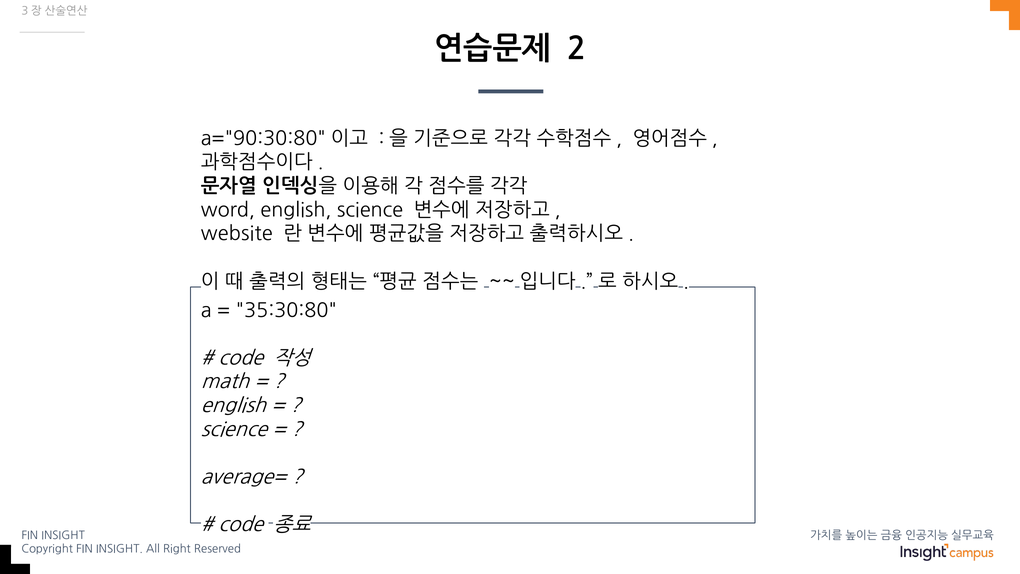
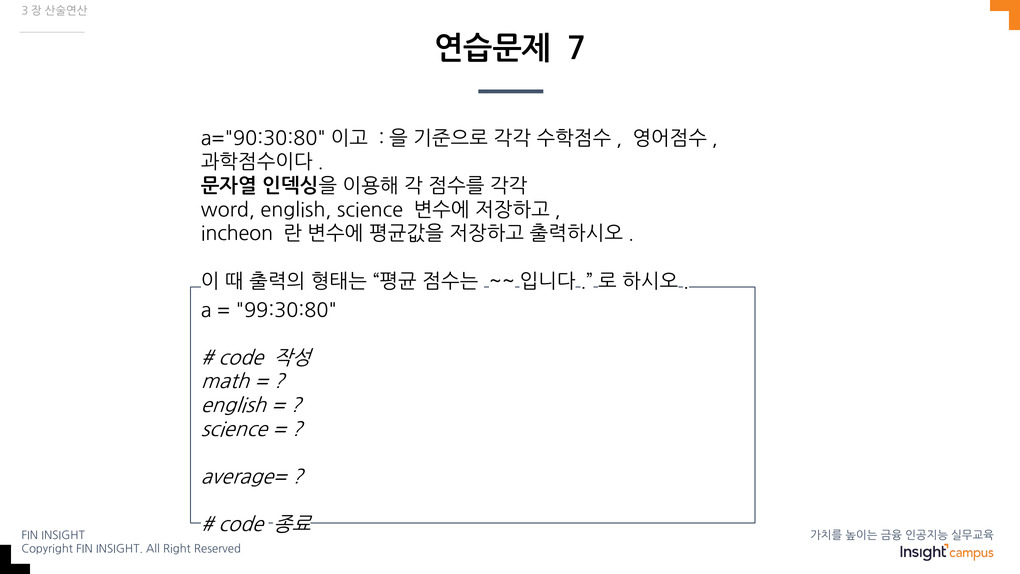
2: 2 -> 7 (577, 49)
website: website -> incheon (237, 234)
35:30:80: 35:30:80 -> 99:30:80 (286, 310)
